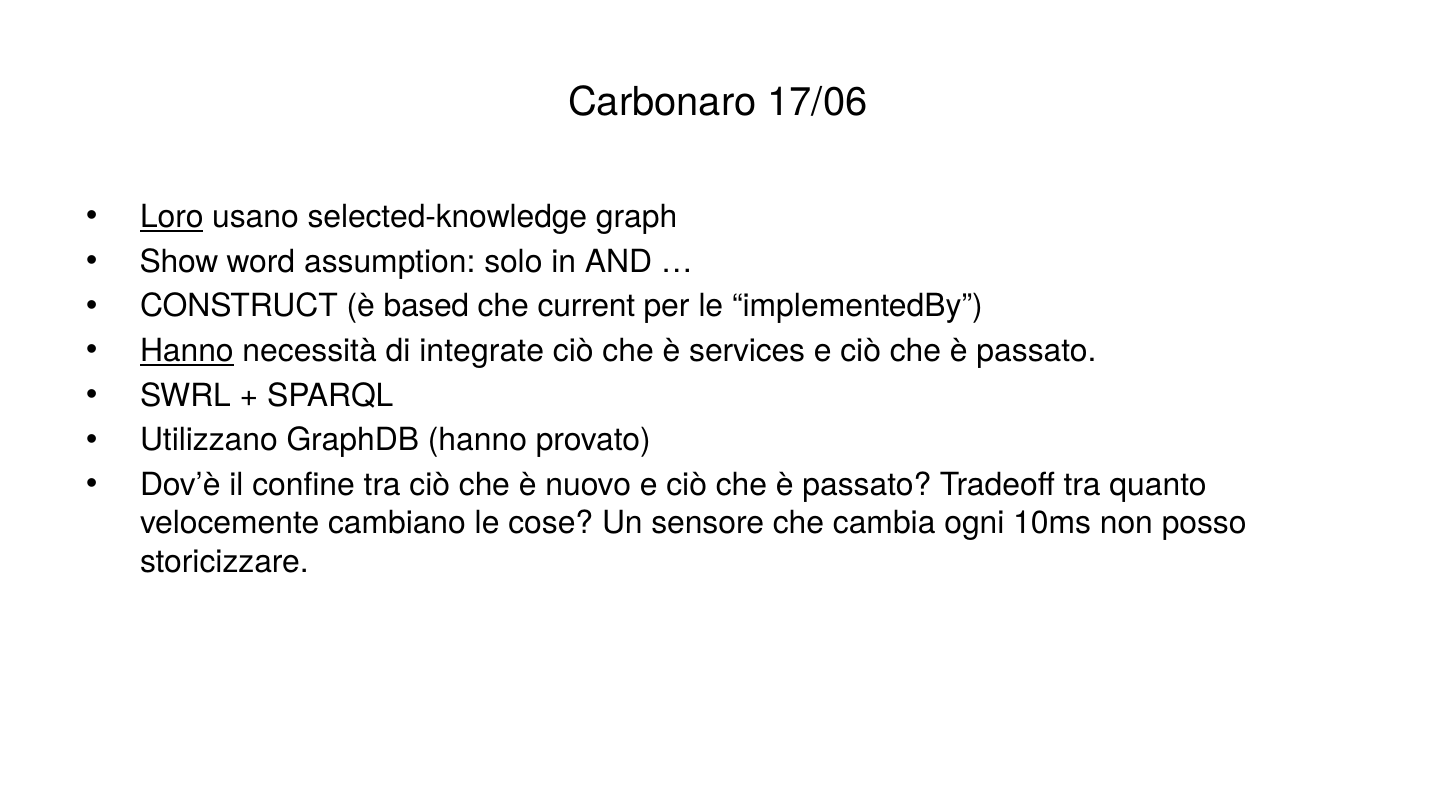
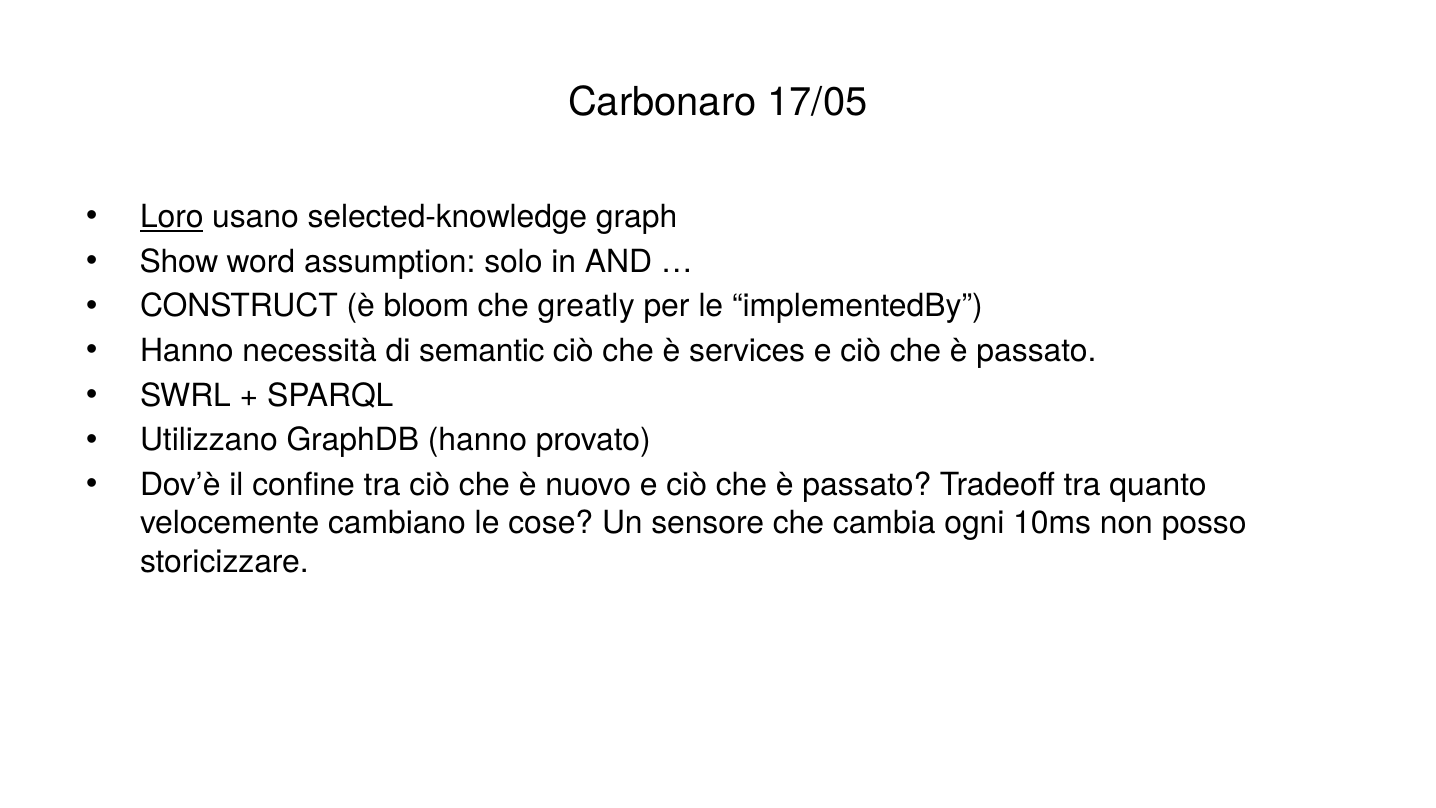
17/06: 17/06 -> 17/05 (818, 102)
based: based -> bloom (426, 306)
current: current -> greatly (586, 306)
Hanno underline: present -> none (187, 351)
integrate: integrate -> semantic (482, 351)
